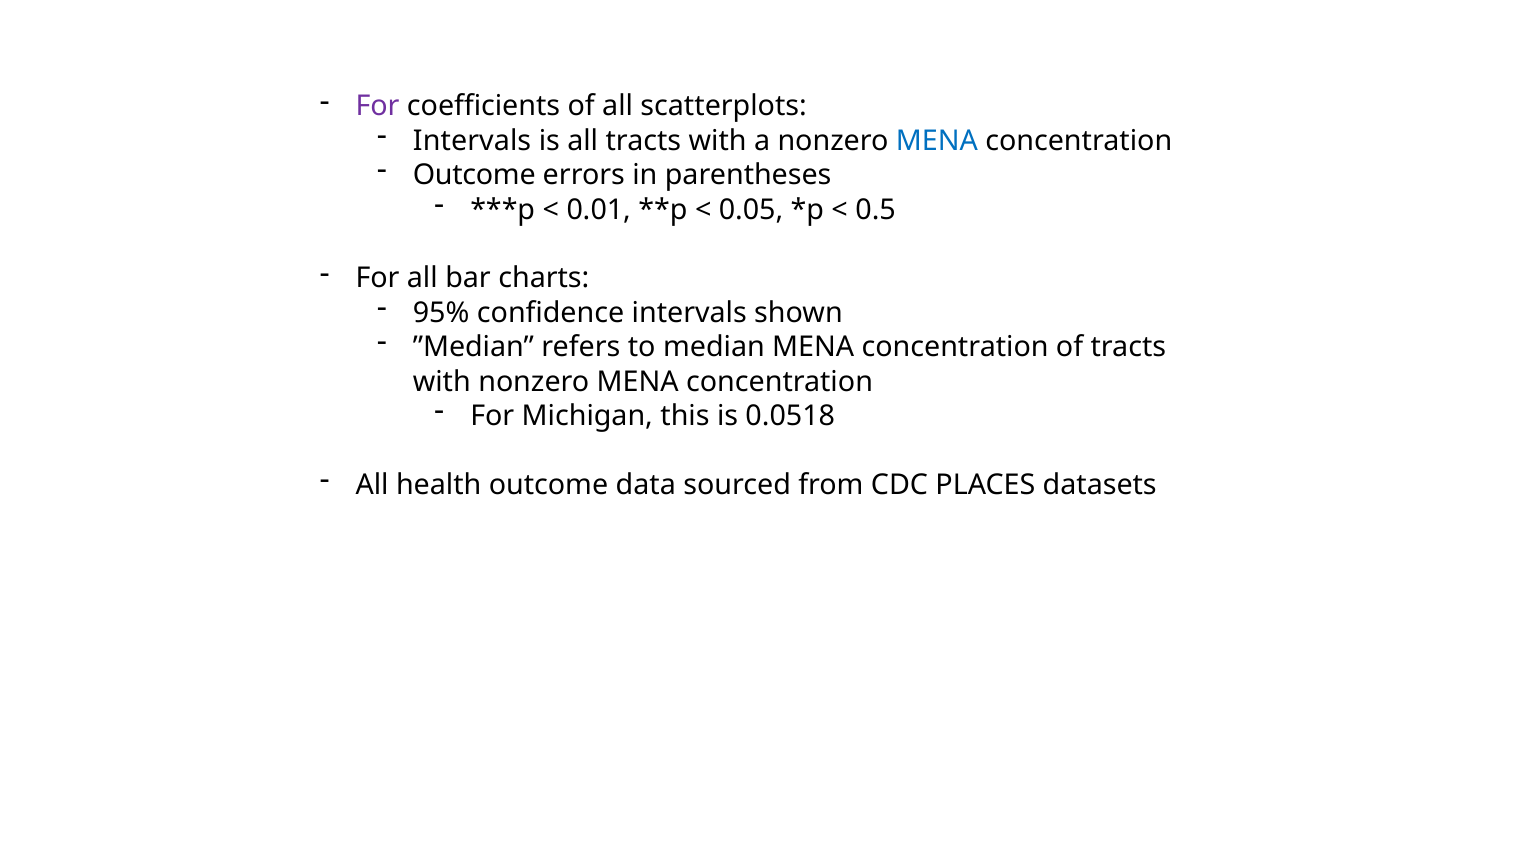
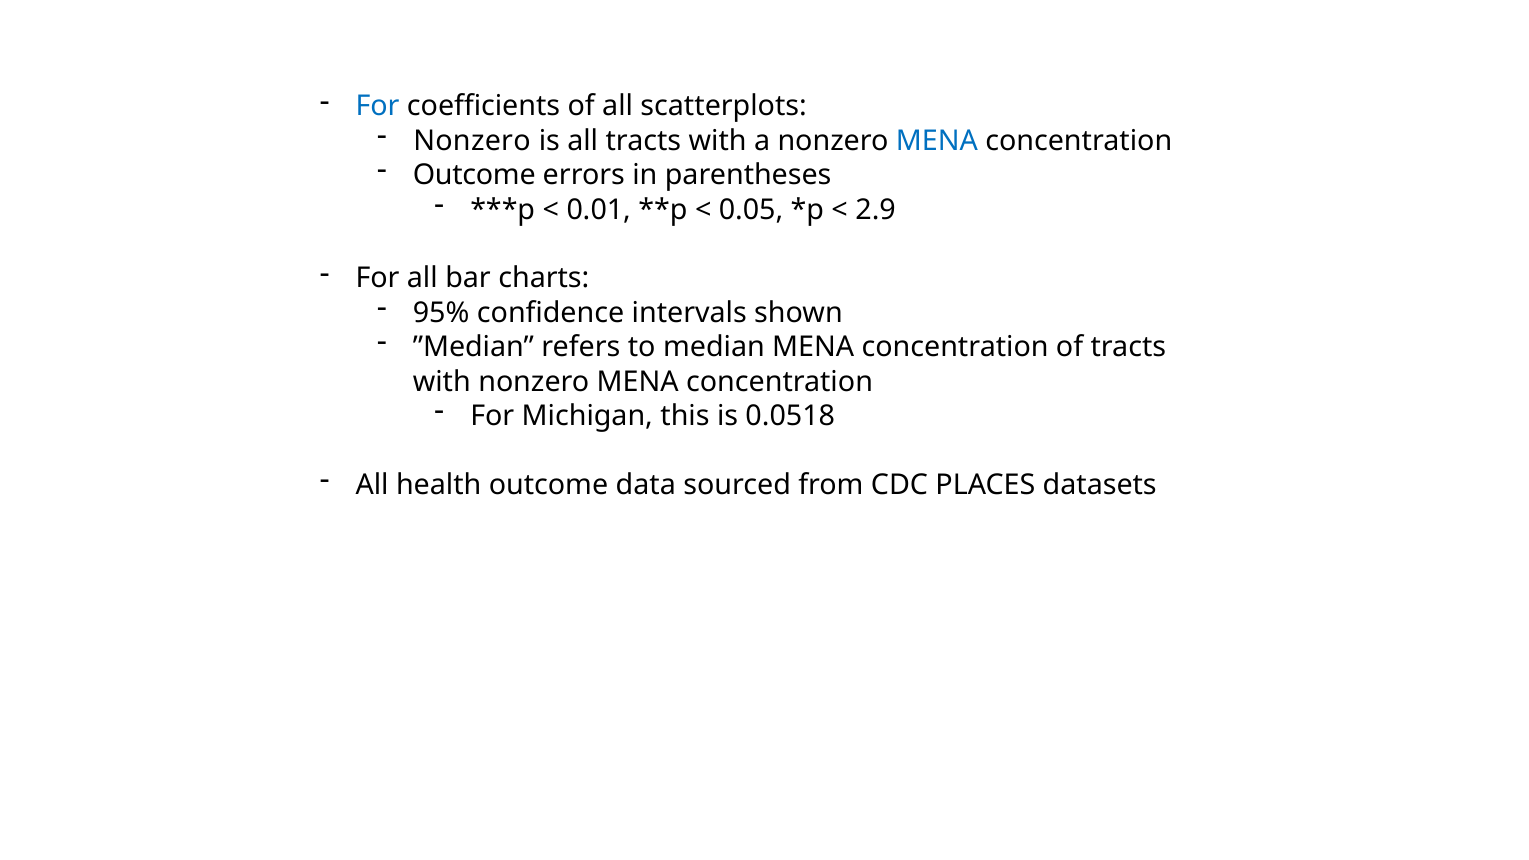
For colour: purple -> blue (378, 106)
Intervals: Intervals -> Nonzero (472, 141)
0.5: 0.5 -> 2.9 (876, 210)
